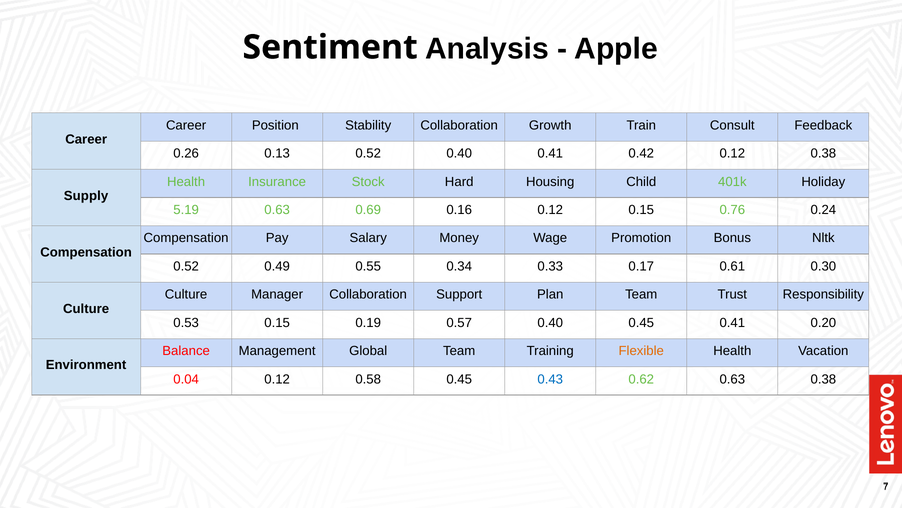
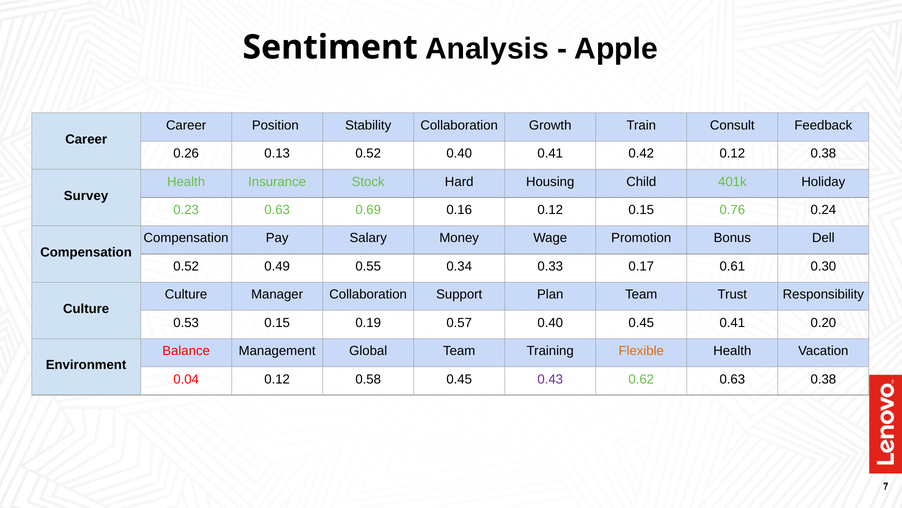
Supply: Supply -> Survey (86, 196)
5.19: 5.19 -> 0.23 (186, 210)
Nltk: Nltk -> Dell (823, 238)
0.43 colour: blue -> purple (550, 379)
